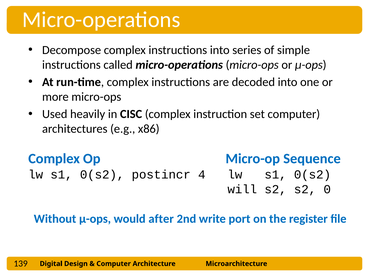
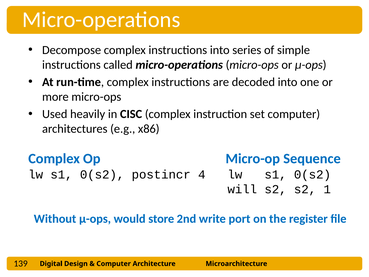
0: 0 -> 1 (327, 189)
after: after -> store (161, 219)
